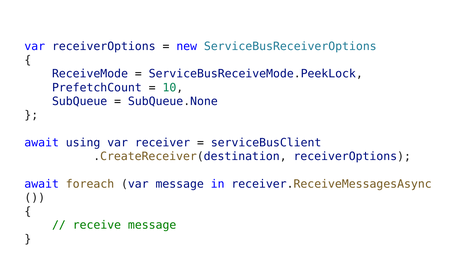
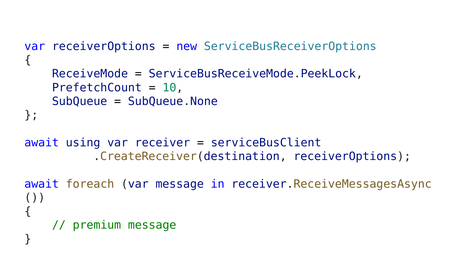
receive: receive -> premium (97, 225)
